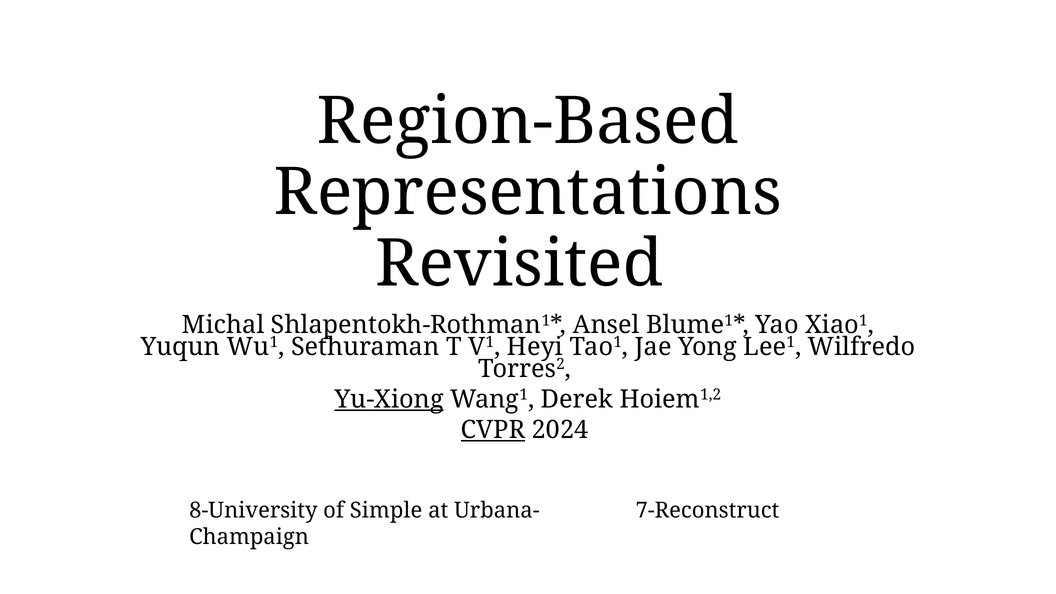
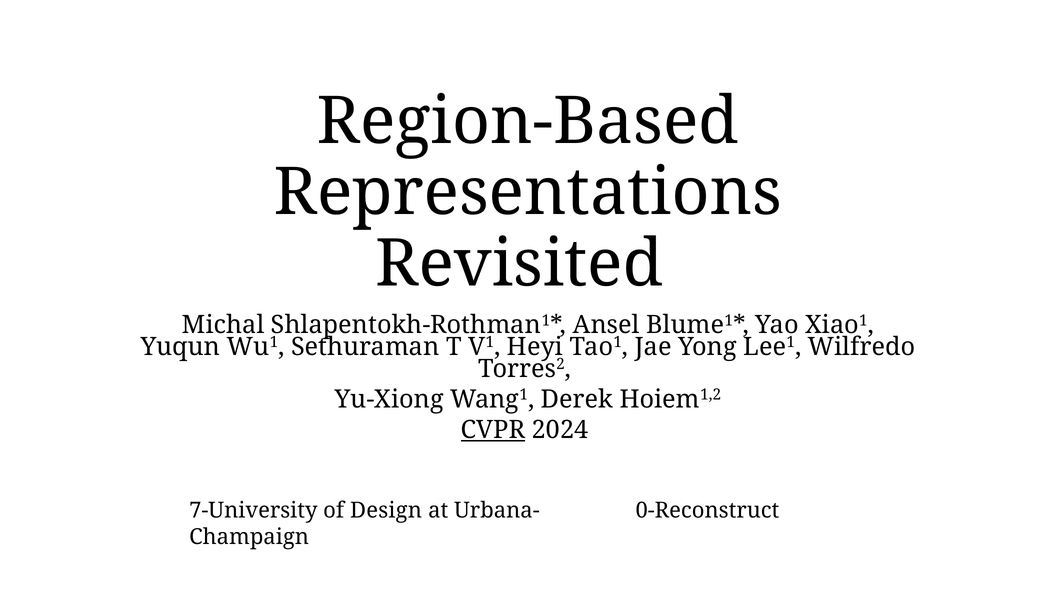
Yu-Xiong underline: present -> none (389, 399)
8-University: 8-University -> 7-University (253, 510)
Simple: Simple -> Design (386, 510)
7-Reconstruct: 7-Reconstruct -> 0-Reconstruct (707, 510)
